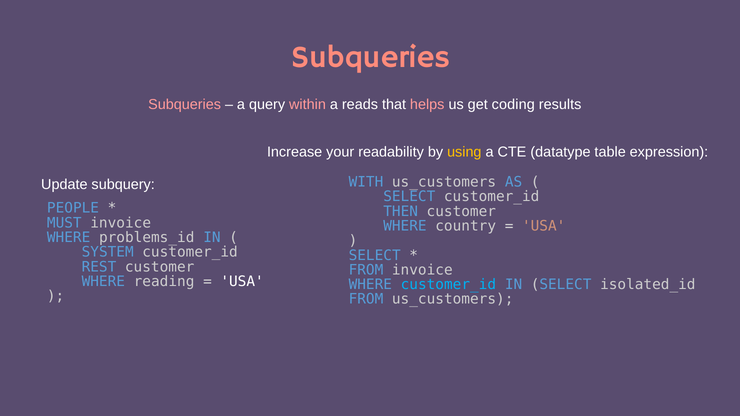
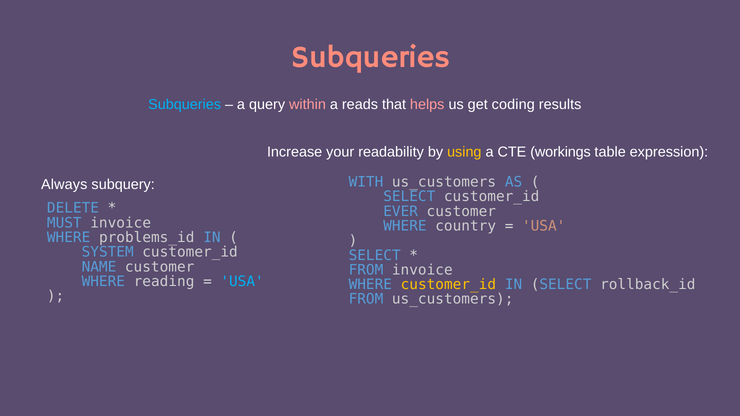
Subqueries colour: pink -> light blue (185, 105)
datatype: datatype -> workings (561, 152)
Update: Update -> Always (64, 185)
PEOPLE: PEOPLE -> DELETE (73, 208)
THEN: THEN -> EVER (401, 212)
REST: REST -> NAME (99, 267)
USA colour: white -> light blue (242, 282)
customer_id colour: light blue -> yellow (448, 285)
isolated_id: isolated_id -> rollback_id (648, 285)
